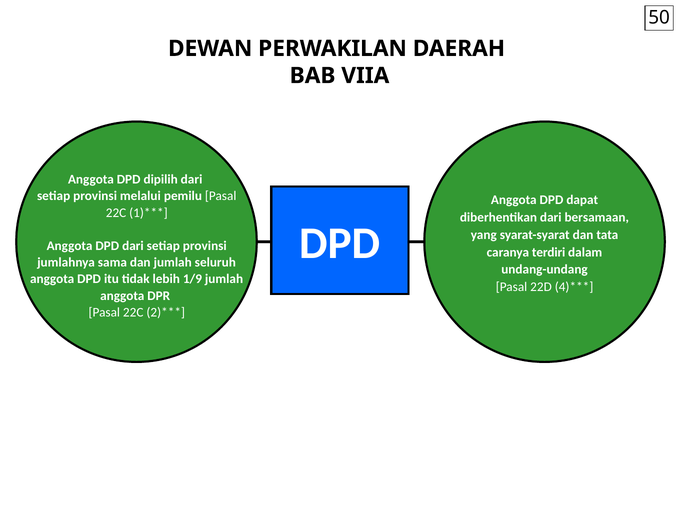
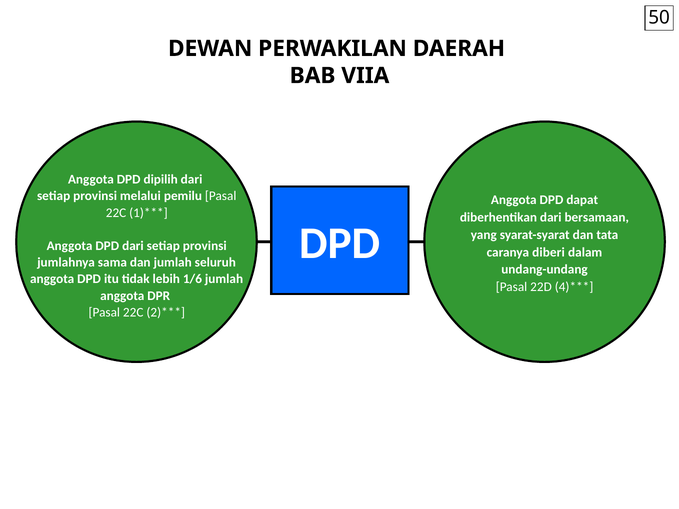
terdiri: terdiri -> diberi (548, 252)
1/9: 1/9 -> 1/6 (192, 279)
